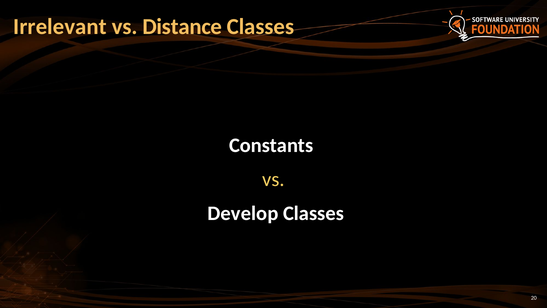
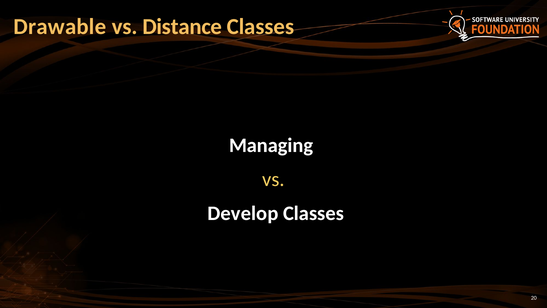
Irrelevant: Irrelevant -> Drawable (60, 27)
Constants: Constants -> Managing (271, 145)
